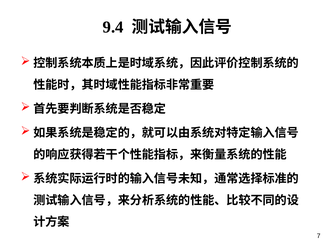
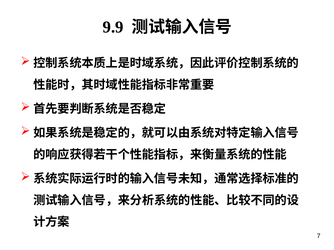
9.4: 9.4 -> 9.9 (113, 27)
